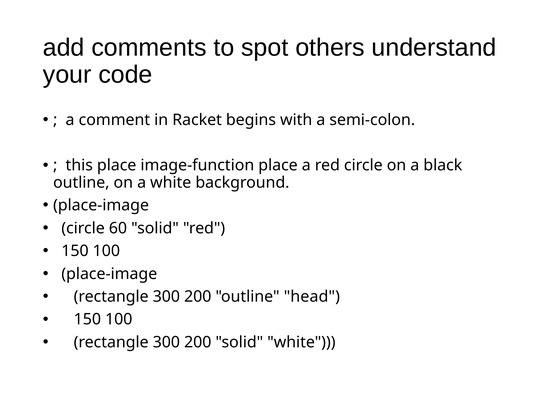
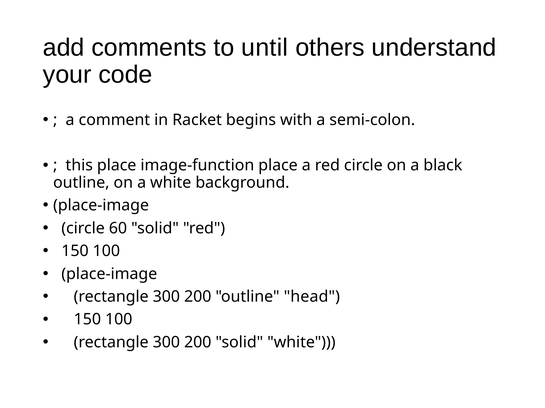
spot: spot -> until (265, 48)
